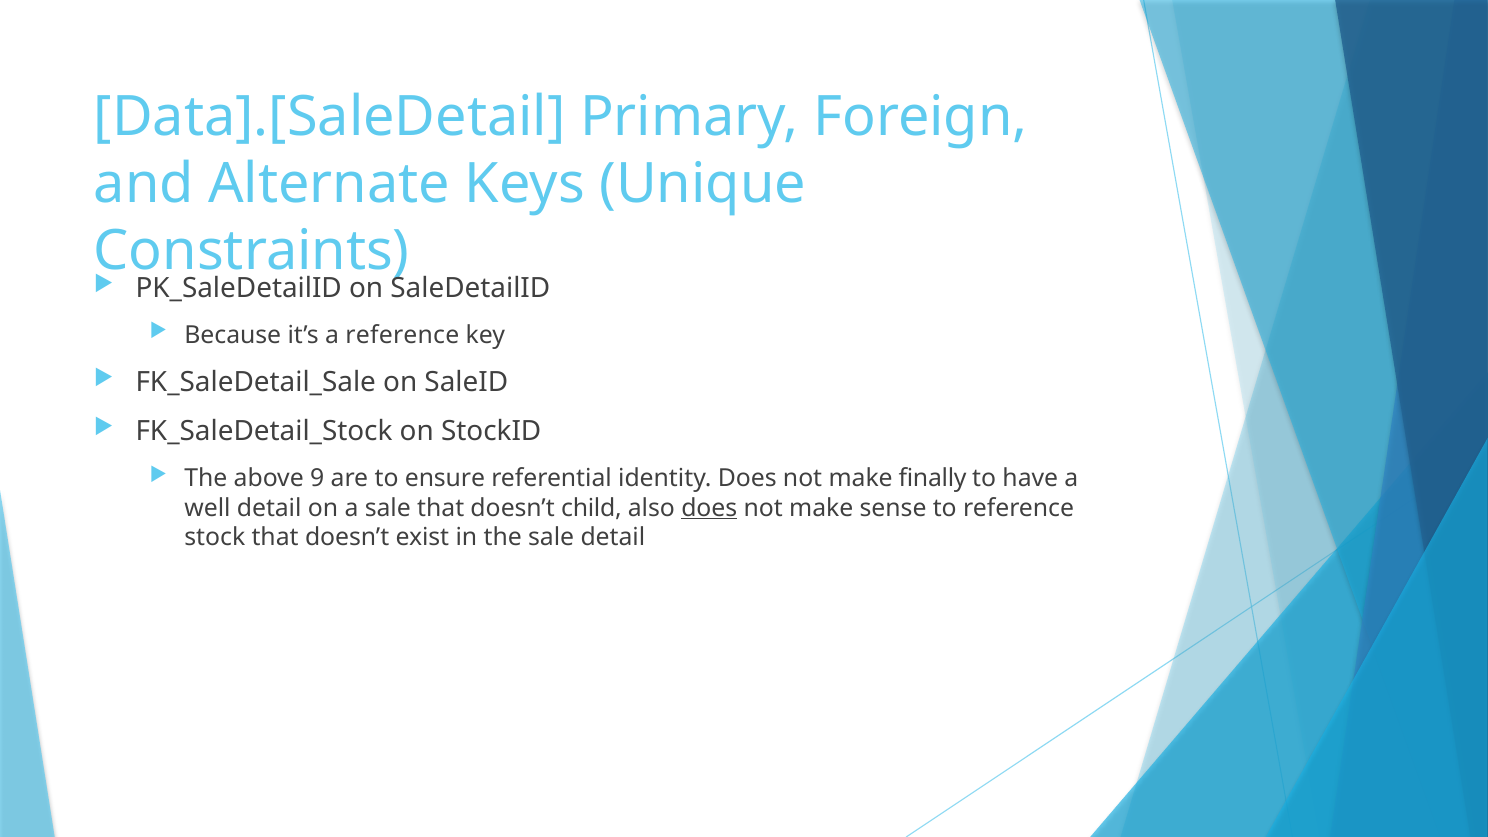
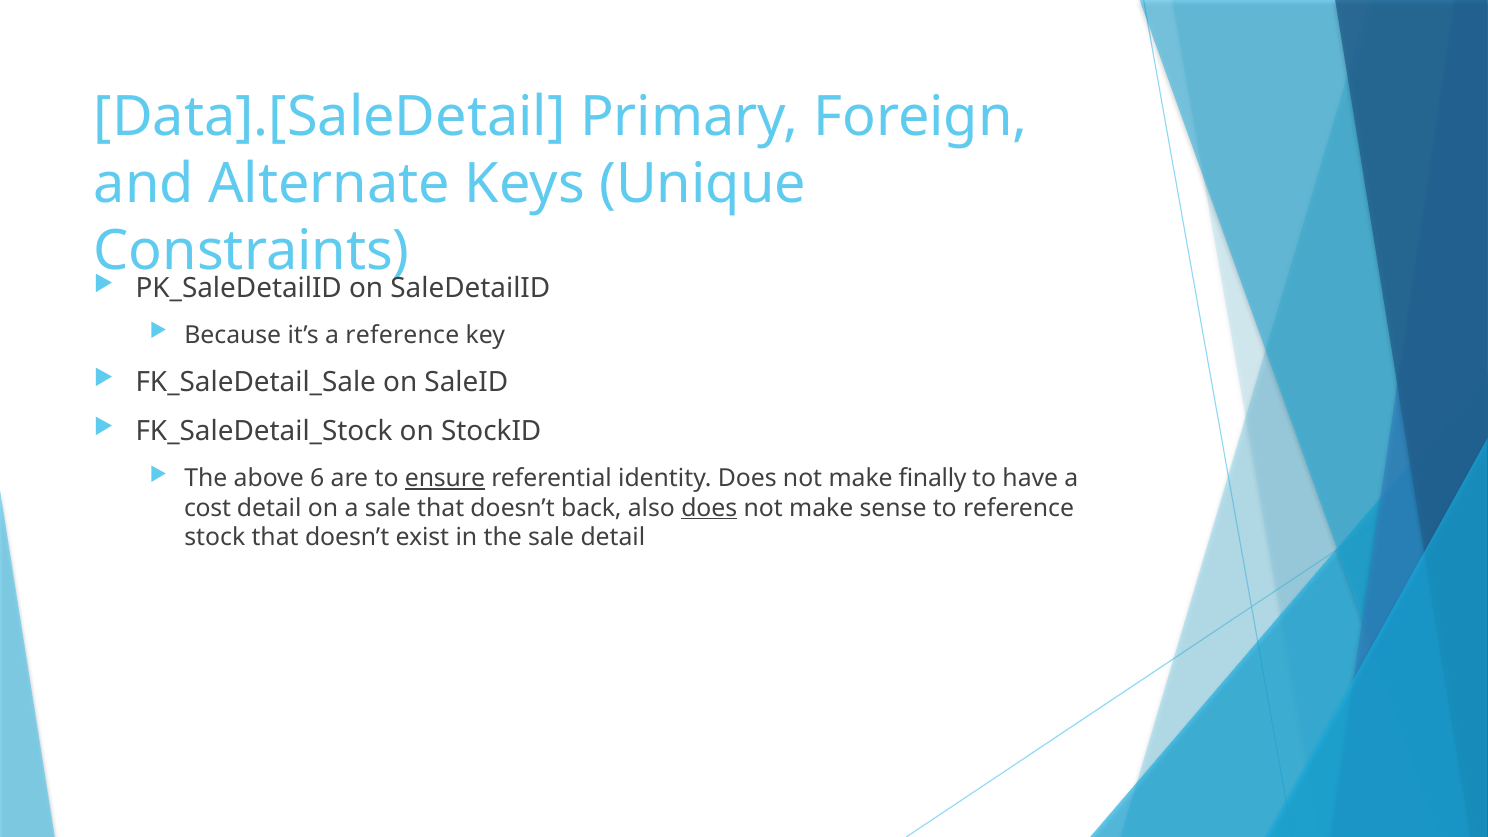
9: 9 -> 6 (317, 478)
ensure underline: none -> present (445, 478)
well: well -> cost (208, 508)
child: child -> back (591, 508)
